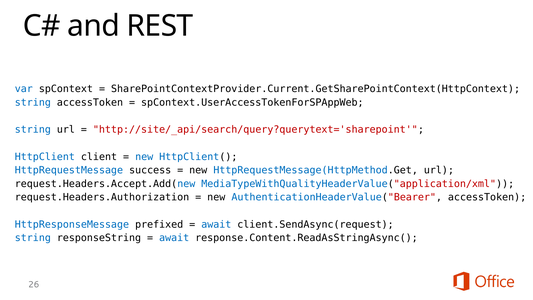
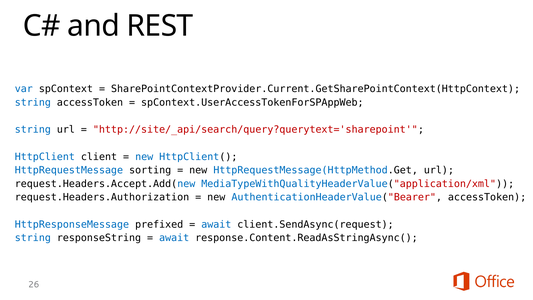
success: success -> sorting (150, 170)
